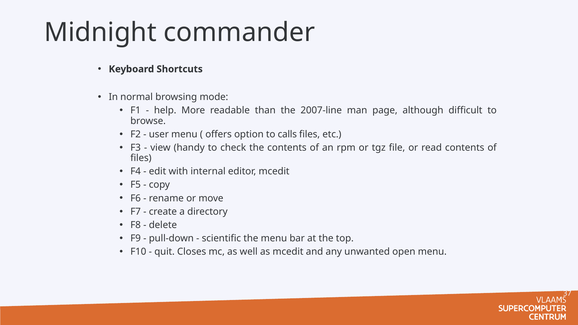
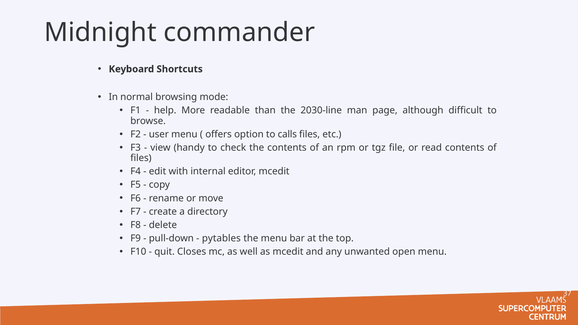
2007-line: 2007-line -> 2030-line (321, 111)
scientific: scientific -> pytables (221, 238)
